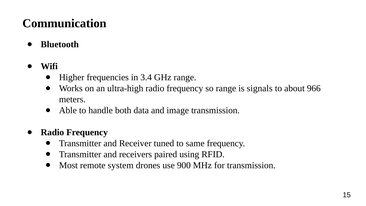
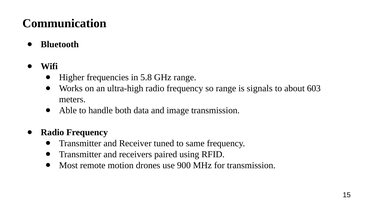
3.4: 3.4 -> 5.8 (146, 77)
966: 966 -> 603 (314, 88)
system: system -> motion (121, 165)
